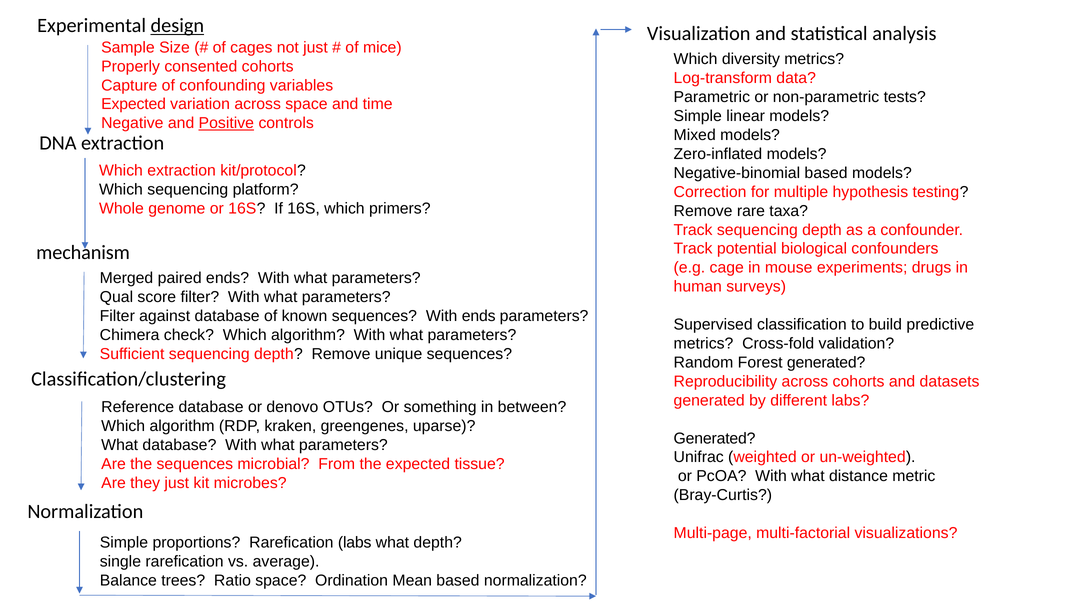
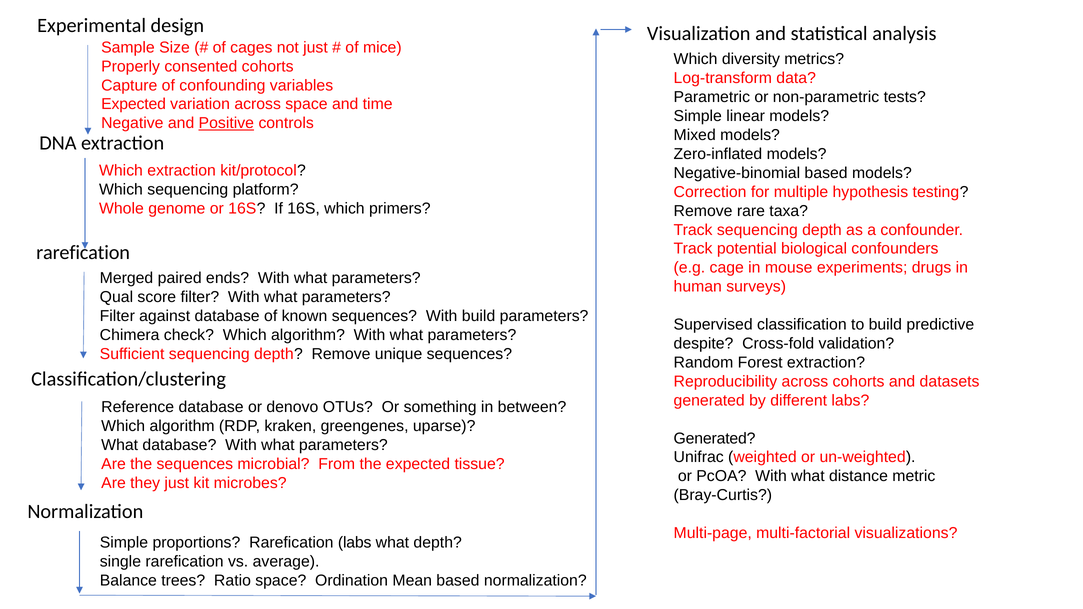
design underline: present -> none (177, 26)
mechanism: mechanism -> rarefication (83, 253)
With ends: ends -> build (479, 316)
metrics: metrics -> despite (703, 344)
Forest generated: generated -> extraction (826, 363)
